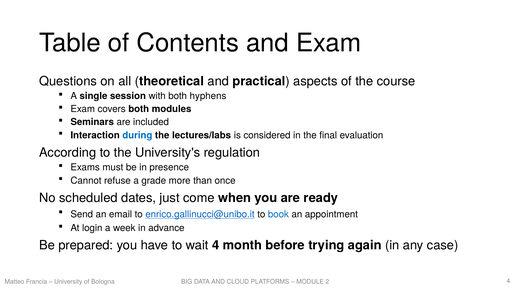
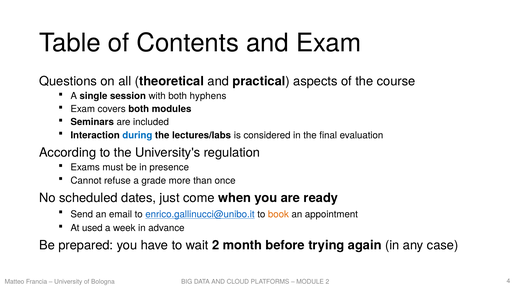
book colour: blue -> orange (278, 214)
login: login -> used (92, 228)
wait 4: 4 -> 2 (216, 246)
